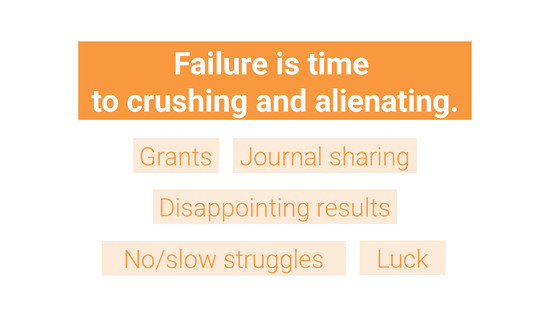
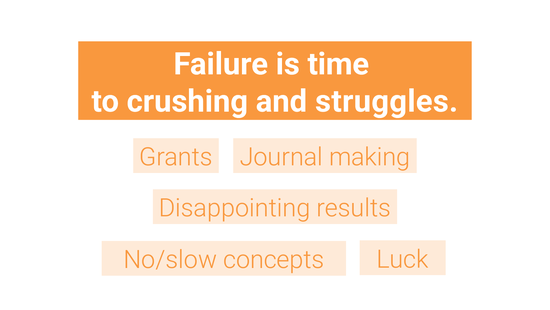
alienating: alienating -> struggles (387, 101)
sharing: sharing -> making (370, 157)
struggles: struggles -> concepts (274, 259)
